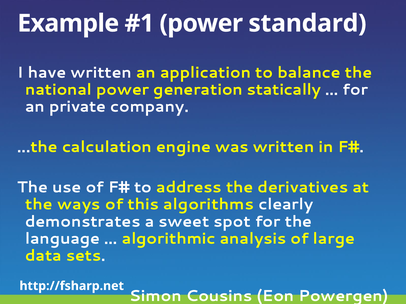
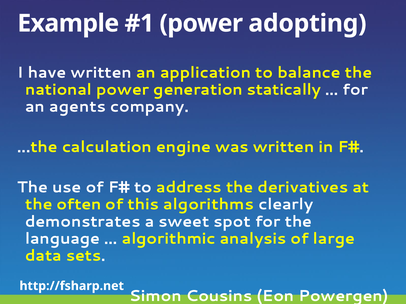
standard: standard -> adopting (307, 23)
private: private -> agents (77, 107)
ways: ways -> often (79, 205)
